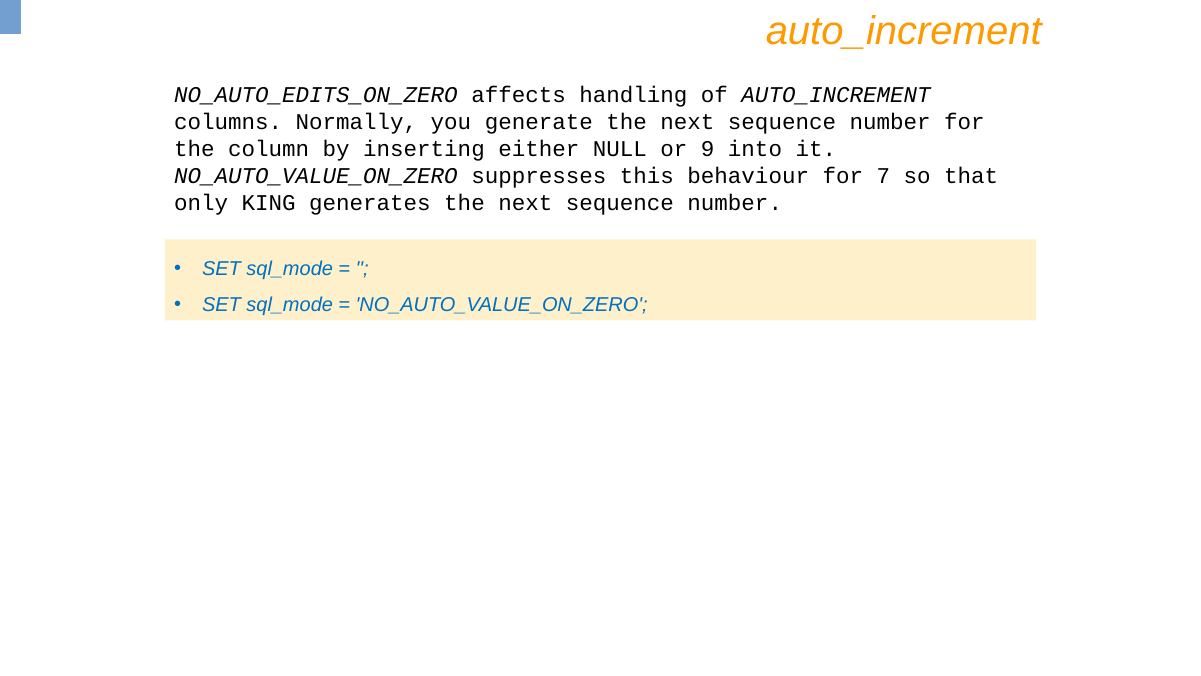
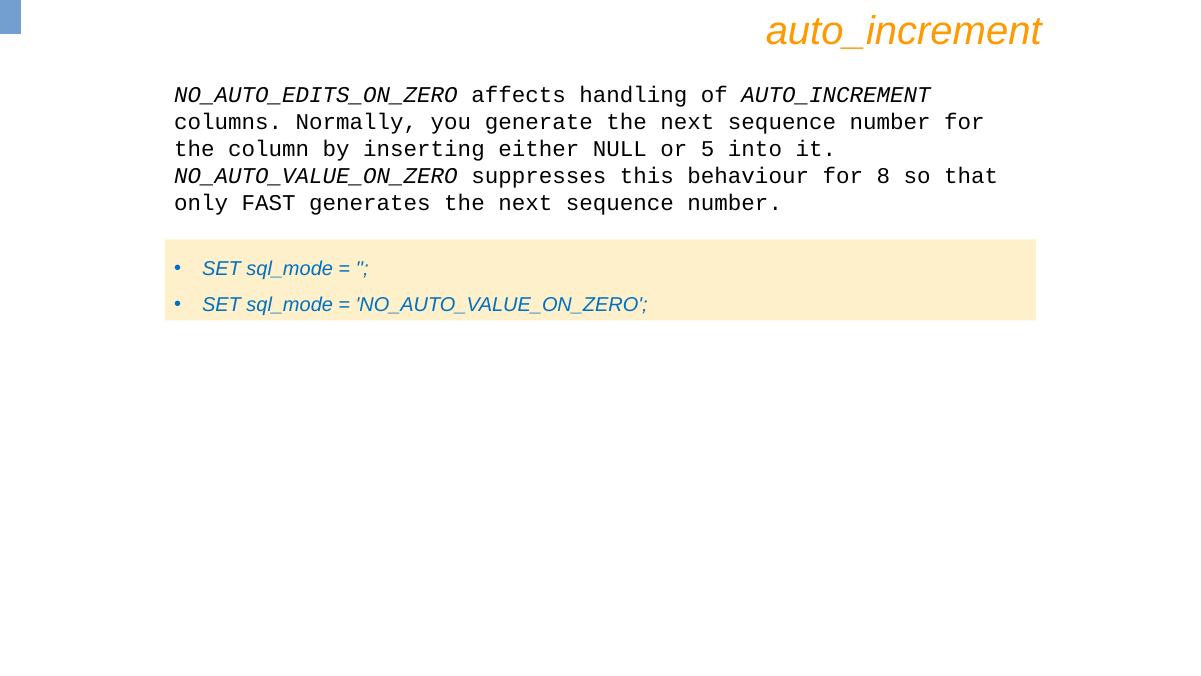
9: 9 -> 5 (708, 149)
7: 7 -> 8 (883, 176)
KING: KING -> FAST (269, 203)
